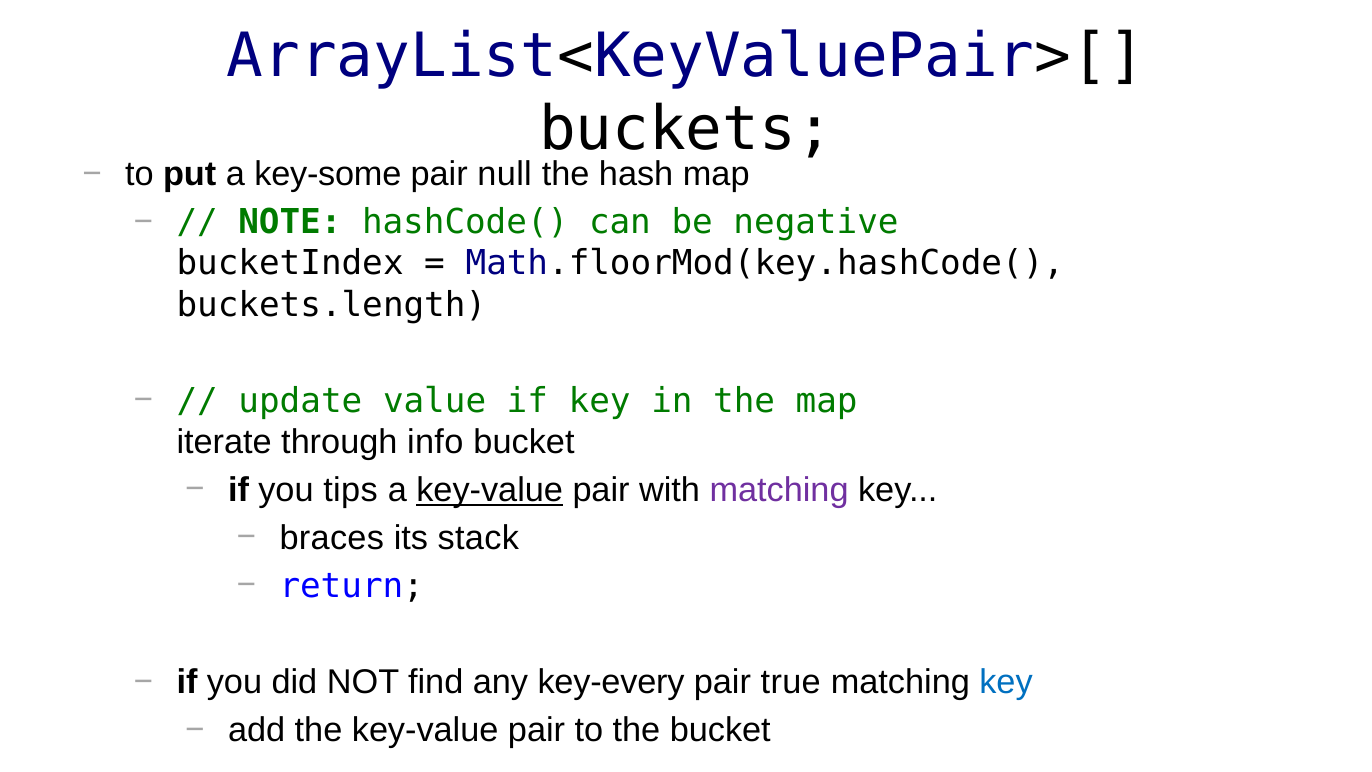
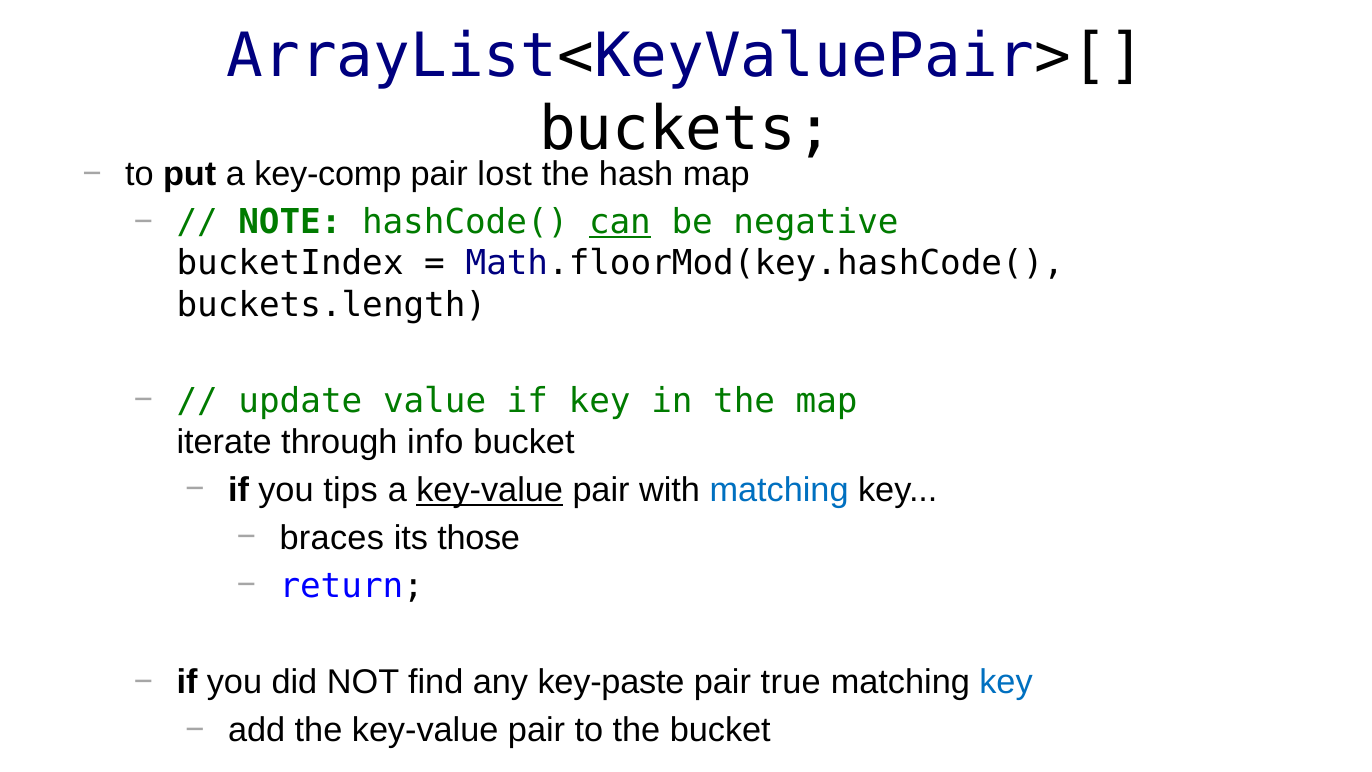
key-some: key-some -> key-comp (328, 174)
null: null -> lost (505, 174)
can underline: none -> present (620, 222)
matching colour: purple -> blue (779, 490)
stack: stack -> those (479, 538)
key-every: key-every -> key-paste (611, 682)
